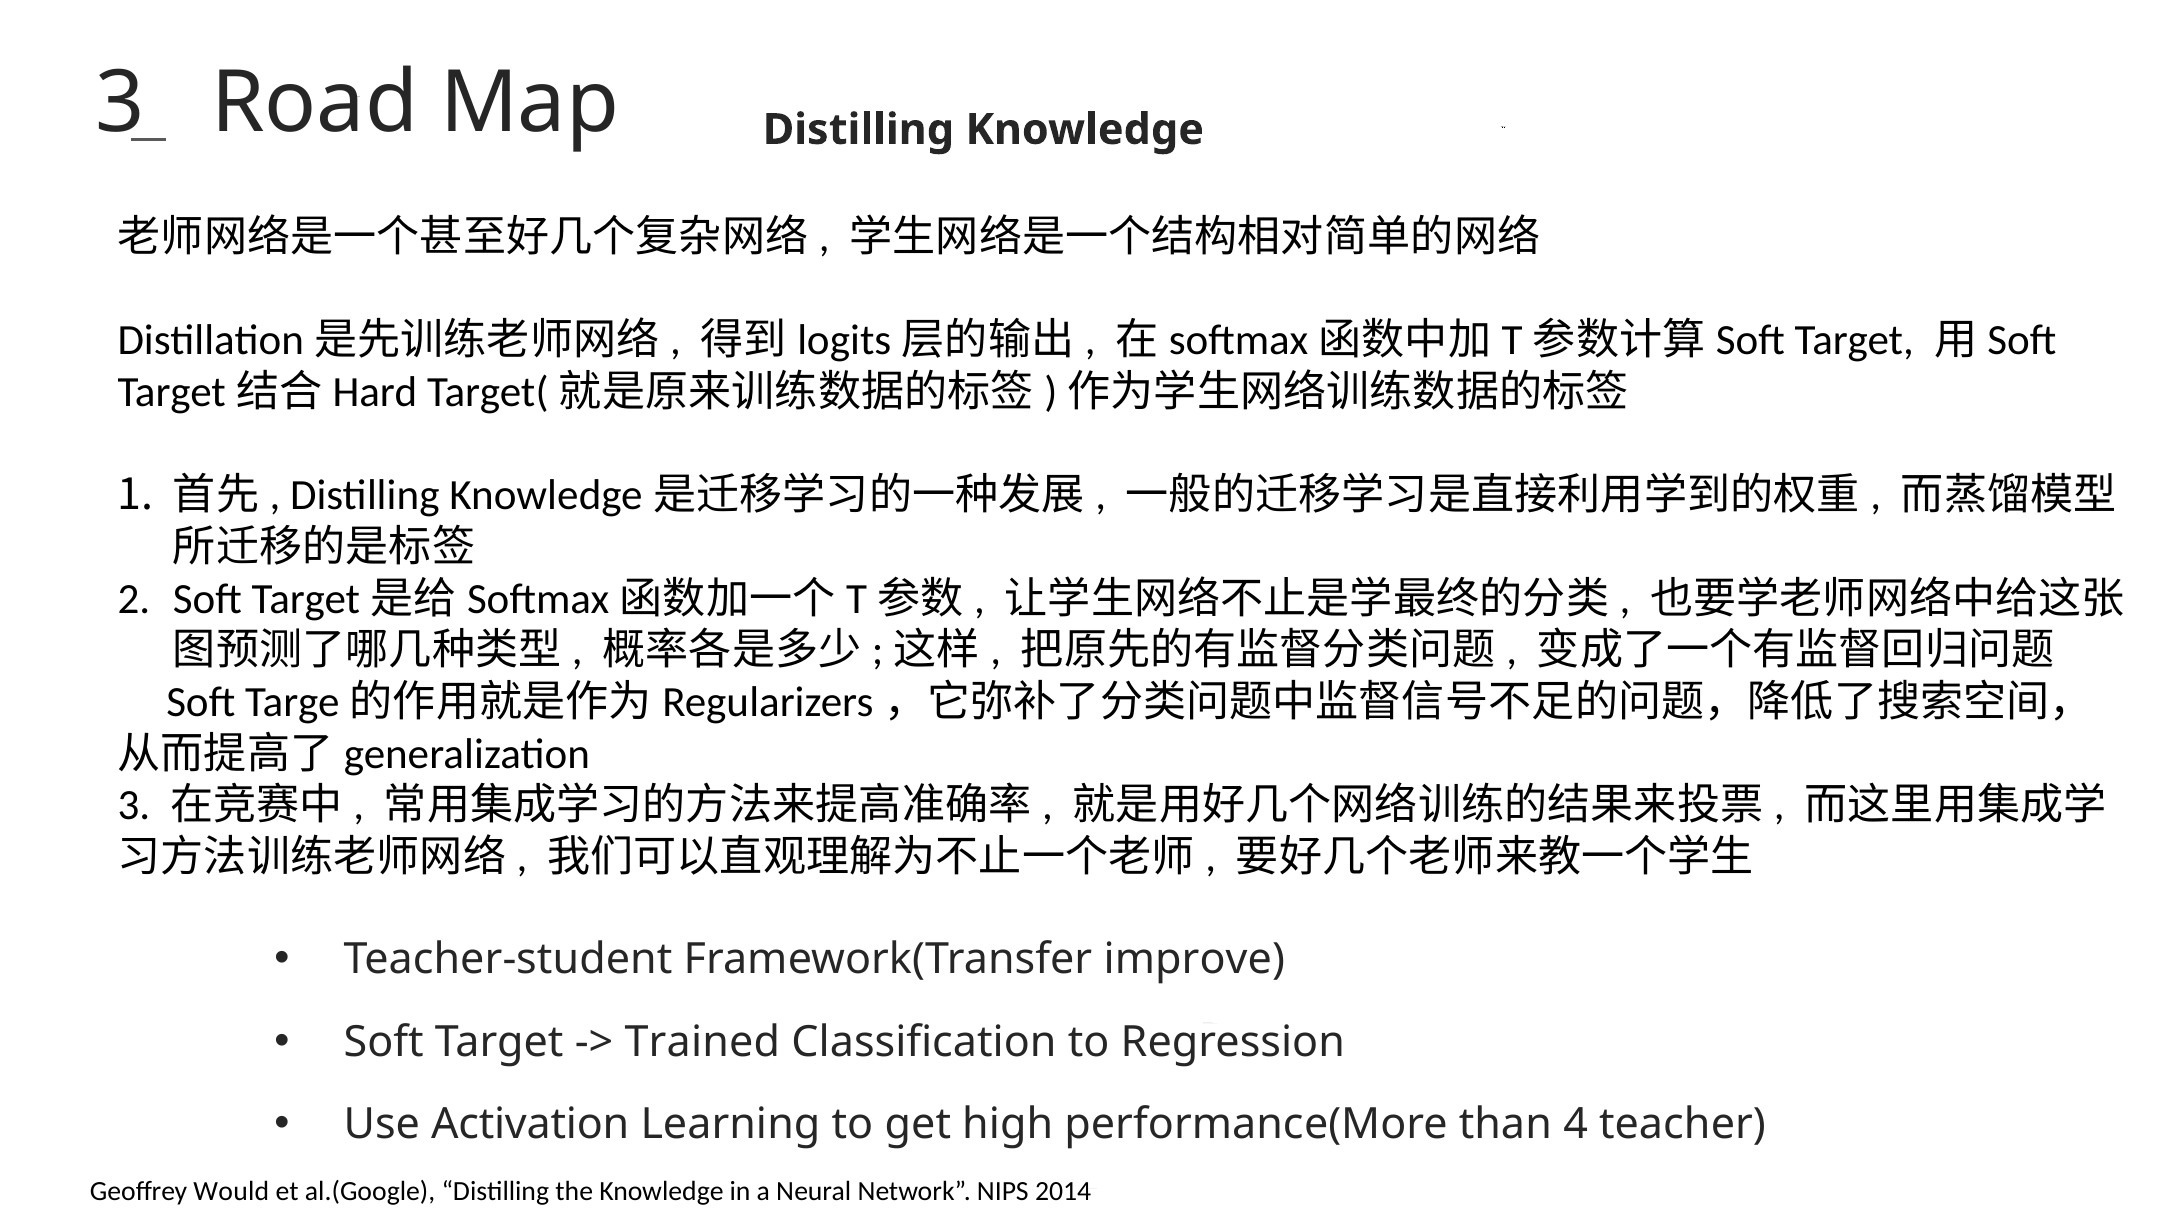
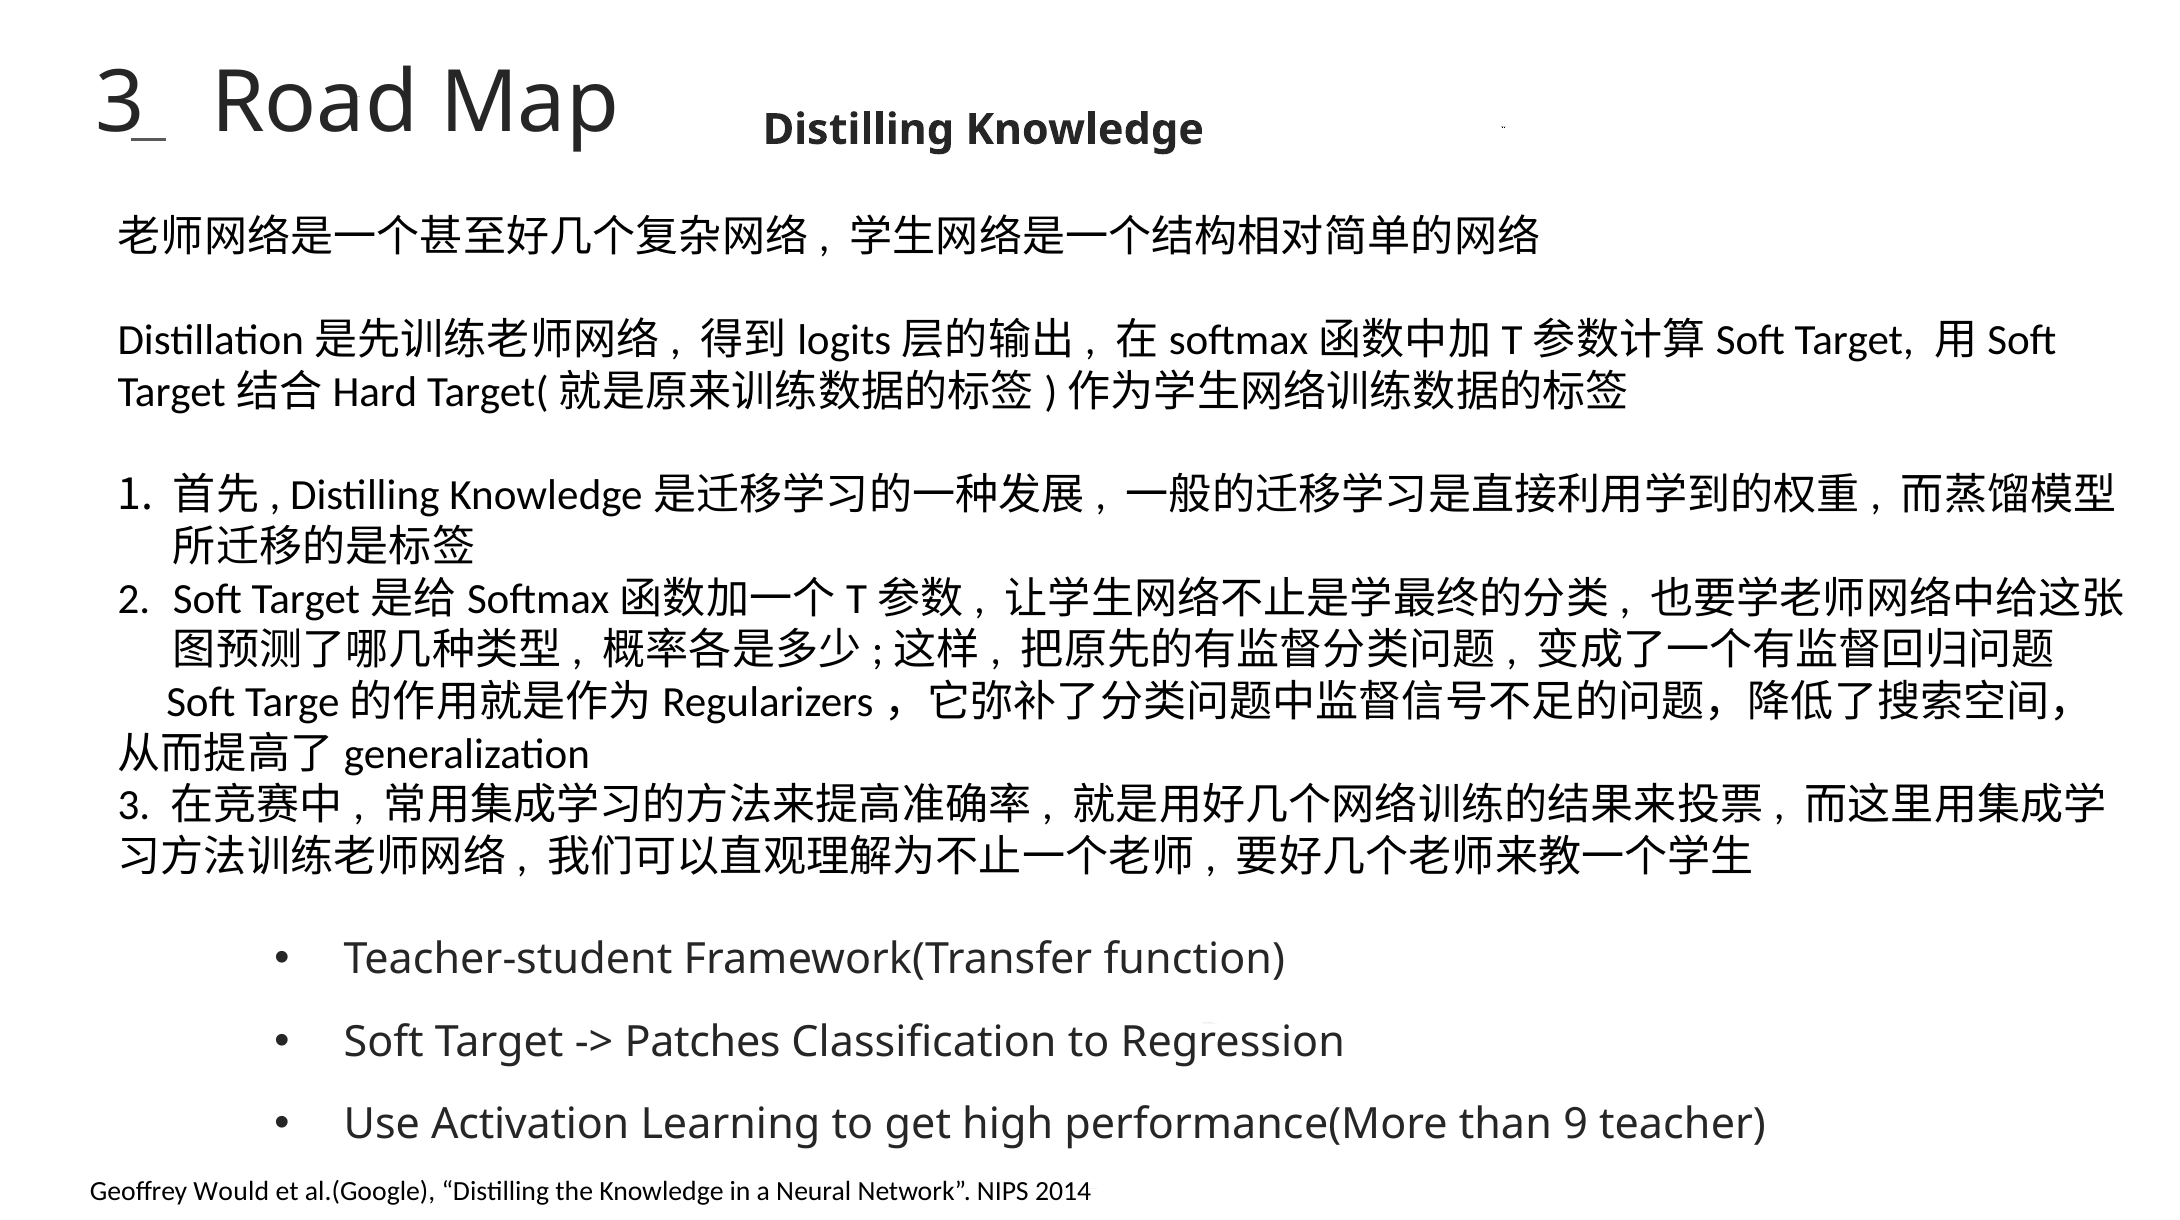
improve: improve -> function (1194, 960)
Trained: Trained -> Patches (703, 1043)
4: 4 -> 9 (1576, 1125)
